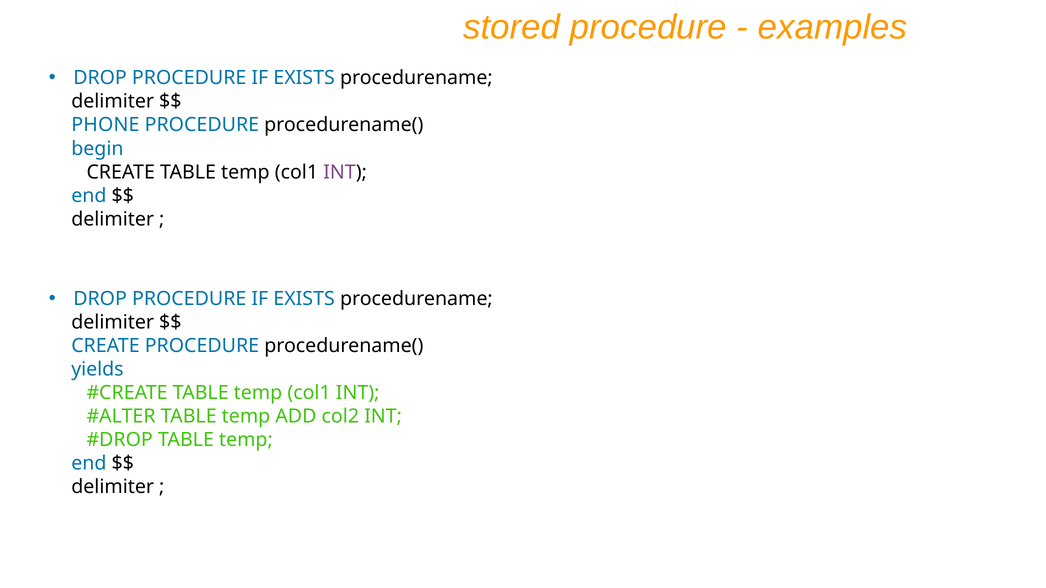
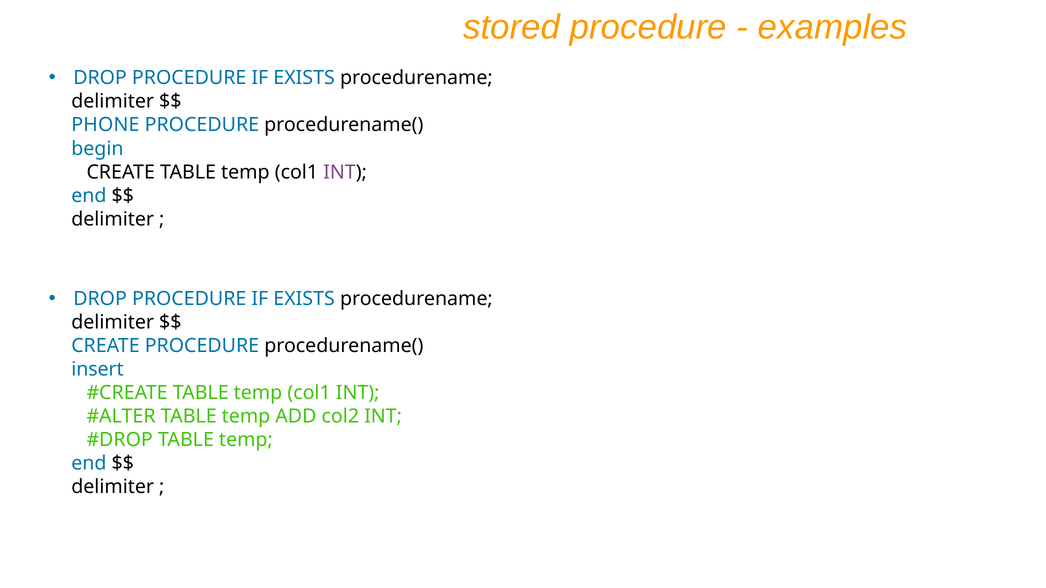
yields: yields -> insert (97, 369)
